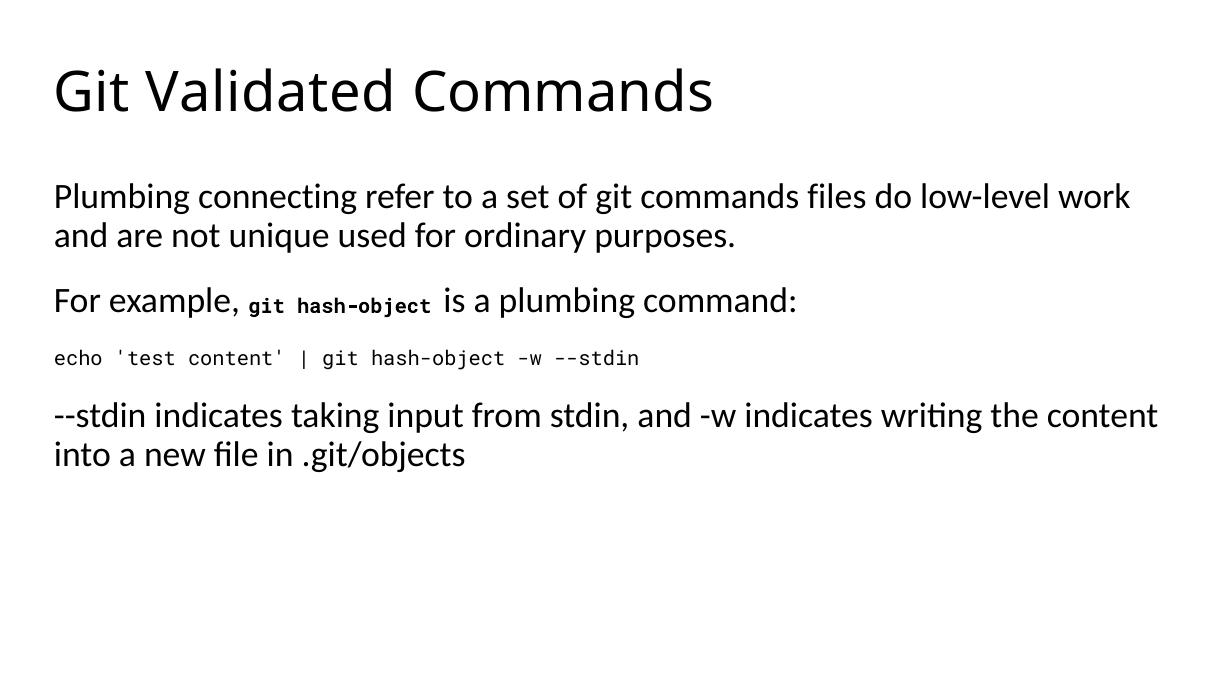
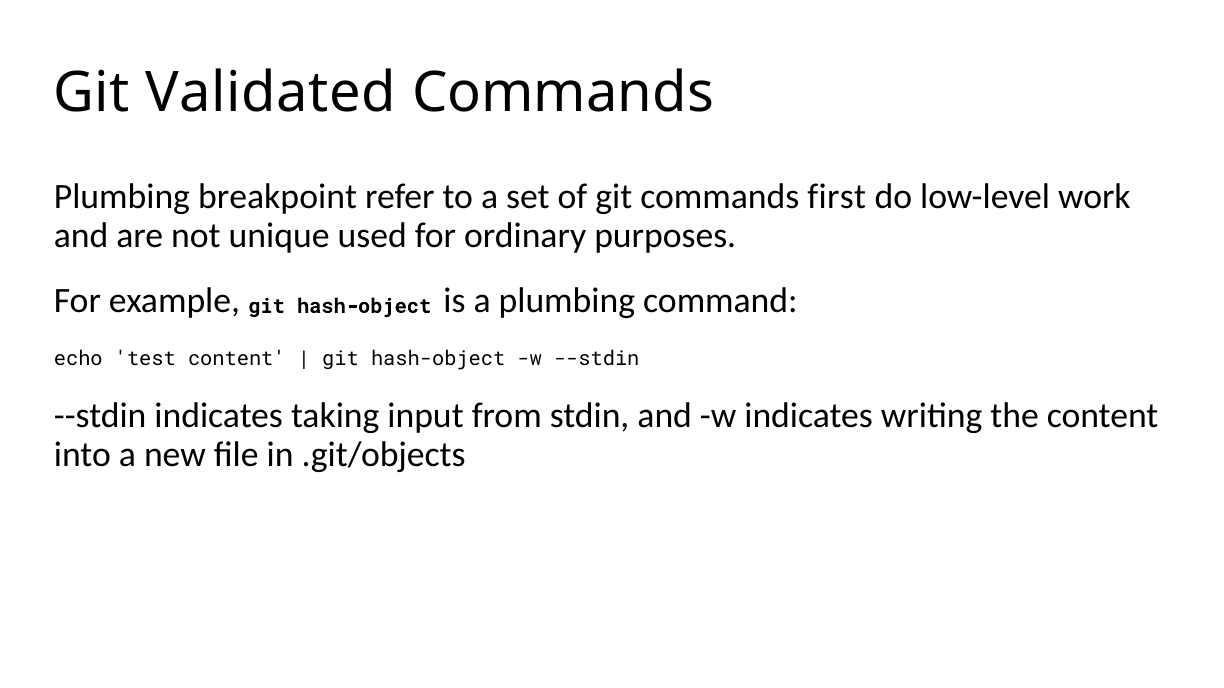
connecting: connecting -> breakpoint (278, 197)
files: files -> first (837, 197)
